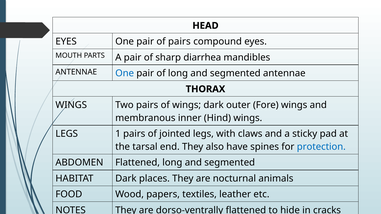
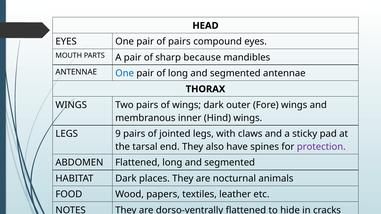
diarrhea: diarrhea -> because (202, 57)
1: 1 -> 9 (118, 134)
protection colour: blue -> purple (321, 147)
